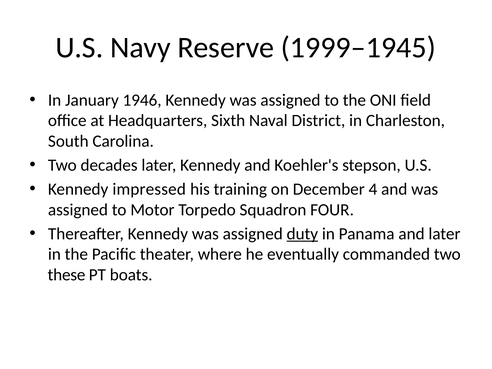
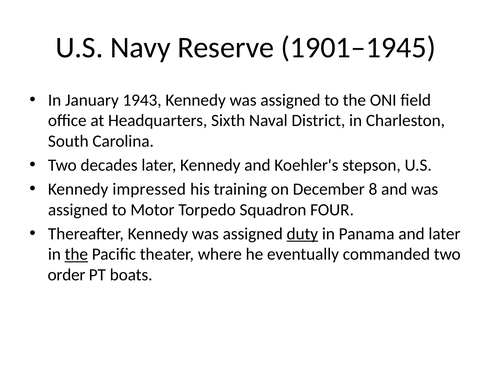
1999–1945: 1999–1945 -> 1901–1945 (358, 48)
1946: 1946 -> 1943 (142, 100)
4: 4 -> 8 (373, 189)
the underline: none -> present (76, 254)
these: these -> order (67, 275)
